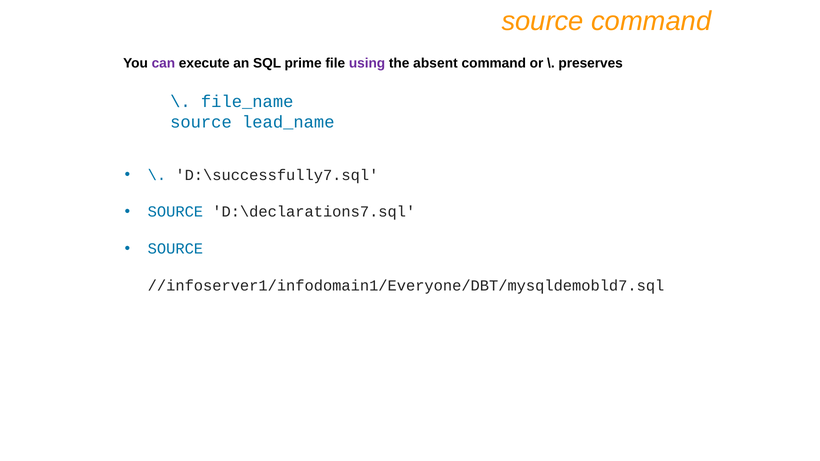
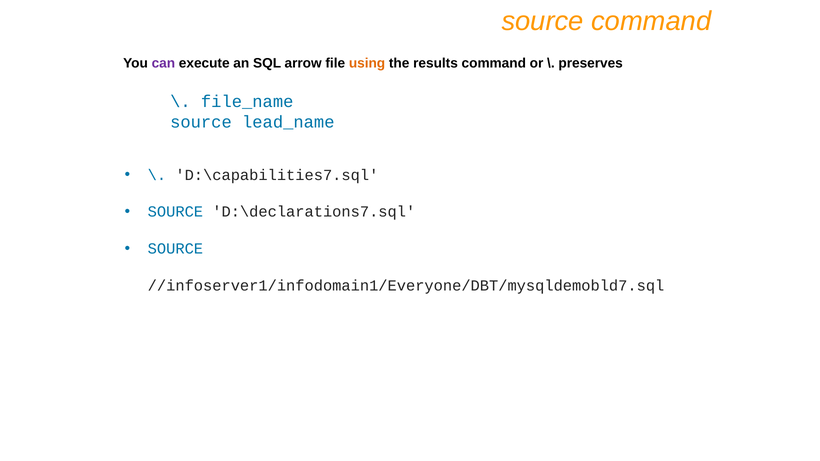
prime: prime -> arrow (303, 63)
using colour: purple -> orange (367, 63)
absent: absent -> results (436, 63)
D:\successfully7.sql: D:\successfully7.sql -> D:\capabilities7.sql (277, 175)
